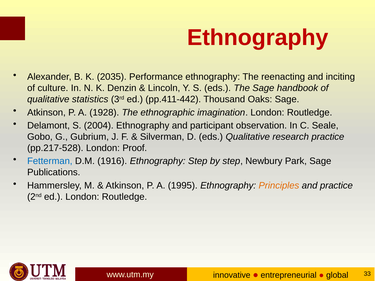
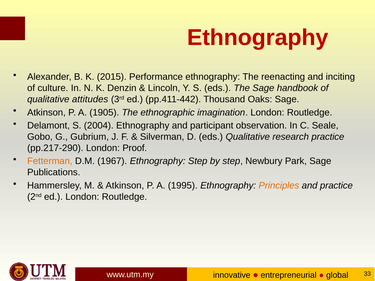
2035: 2035 -> 2015 (112, 77)
statistics: statistics -> attitudes (90, 99)
1928: 1928 -> 1905 (104, 113)
pp.217-528: pp.217-528 -> pp.217-290 (55, 148)
Fetterman colour: blue -> orange (50, 161)
1916: 1916 -> 1967 (112, 161)
